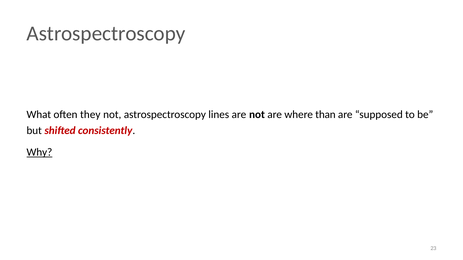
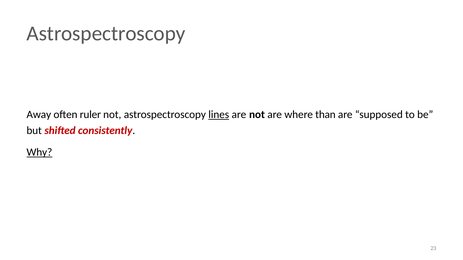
What: What -> Away (39, 115)
they: they -> ruler (90, 115)
lines underline: none -> present (219, 115)
